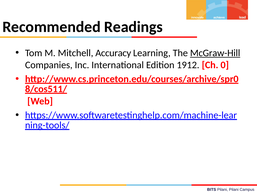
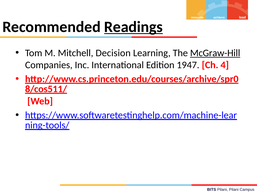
Readings underline: none -> present (133, 27)
Accuracy: Accuracy -> Decision (113, 53)
1912: 1912 -> 1947 (188, 65)
0: 0 -> 4 (225, 65)
